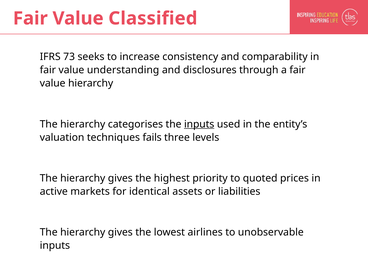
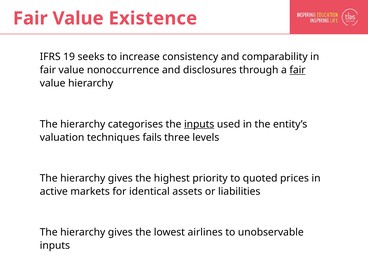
Classified: Classified -> Existence (153, 18)
73: 73 -> 19 (69, 57)
understanding: understanding -> nonoccurrence (123, 70)
fair underline: none -> present (298, 70)
